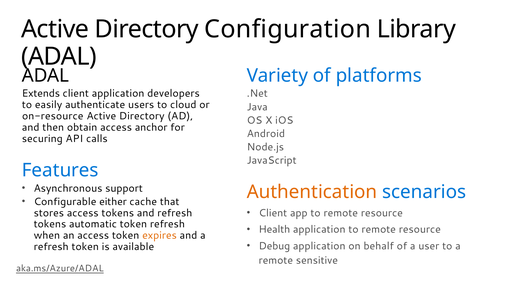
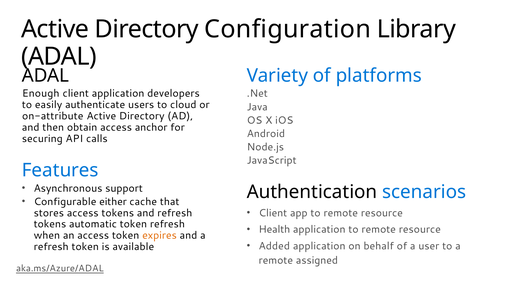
Extends: Extends -> Enough (41, 94)
on-resource: on-resource -> on-attribute (53, 116)
Authentication colour: orange -> black (312, 192)
Debug: Debug -> Added (274, 246)
sensitive: sensitive -> assigned (317, 261)
